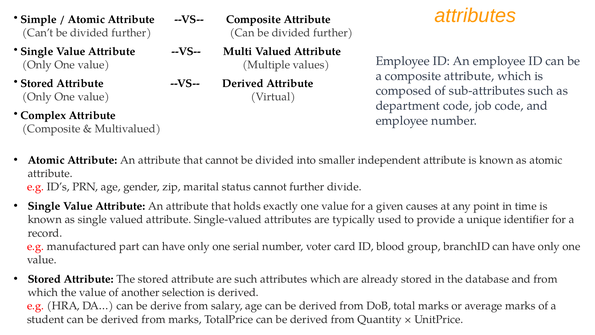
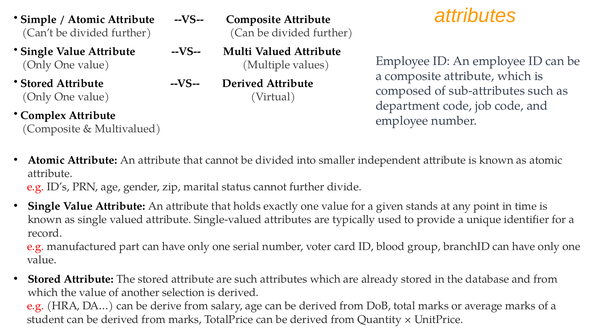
causes: causes -> stands (422, 206)
